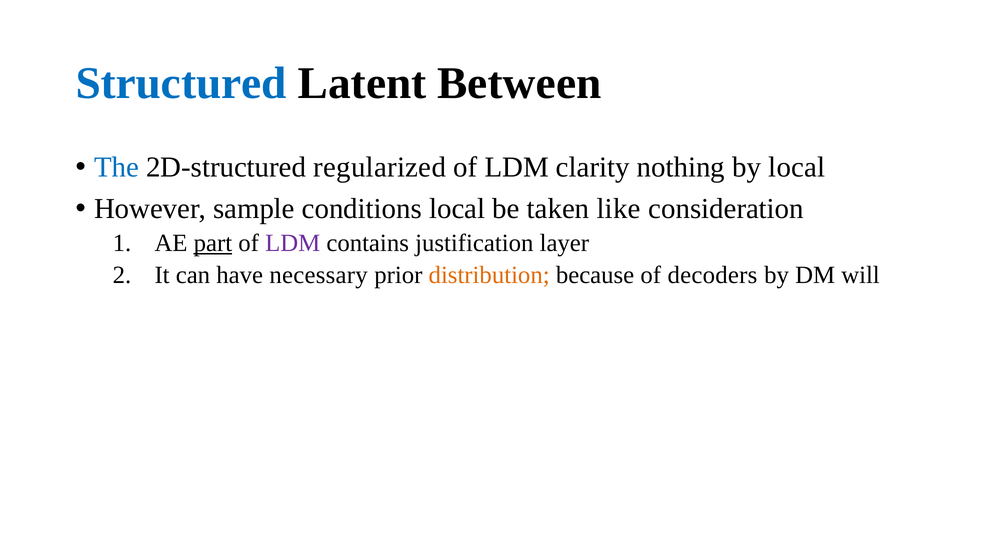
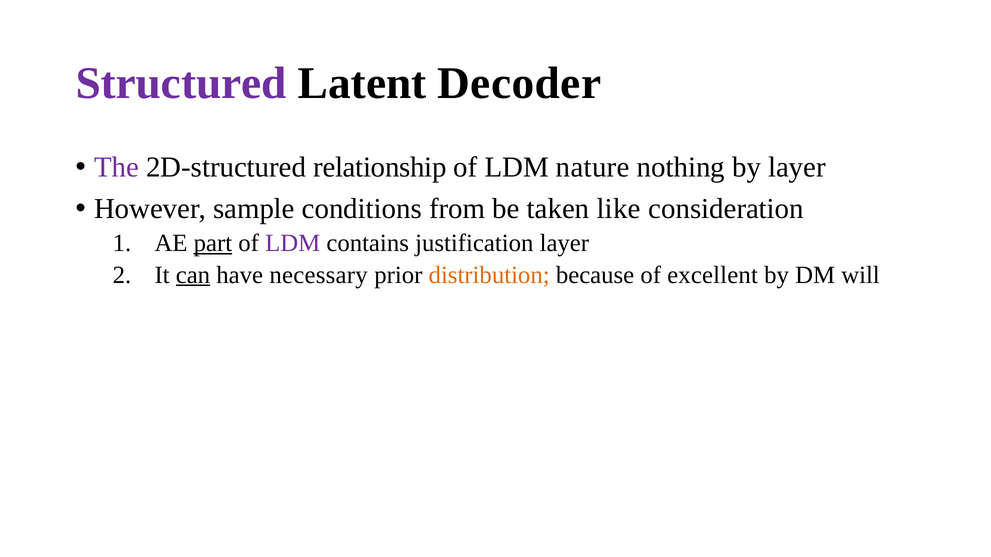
Structured colour: blue -> purple (181, 83)
Between: Between -> Decoder (519, 83)
The colour: blue -> purple (117, 167)
regularized: regularized -> relationship (380, 167)
clarity: clarity -> nature (593, 167)
by local: local -> layer (797, 167)
conditions local: local -> from (457, 209)
can underline: none -> present (193, 275)
decoders: decoders -> excellent (713, 275)
